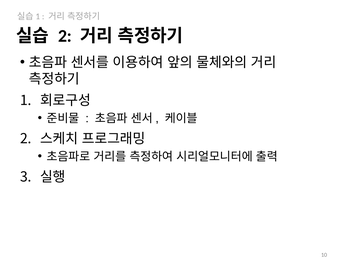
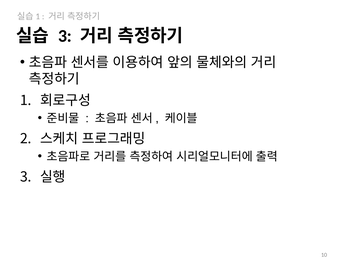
2: 2 -> 3 (65, 36)
